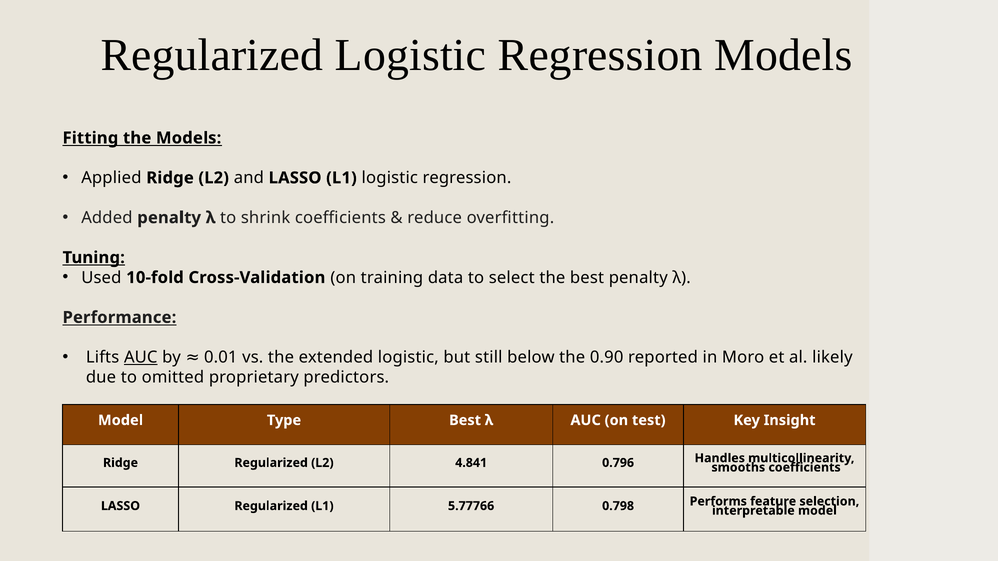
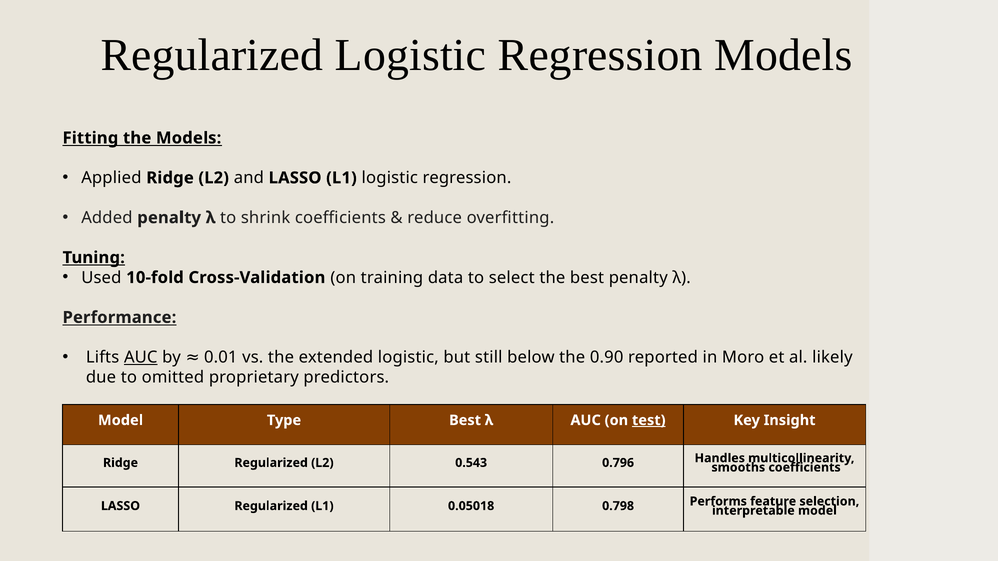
test underline: none -> present (649, 421)
4.841: 4.841 -> 0.543 (471, 463)
5.77766: 5.77766 -> 0.05018 (471, 506)
